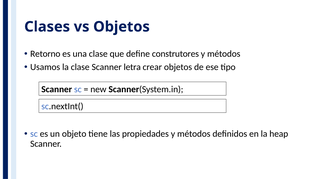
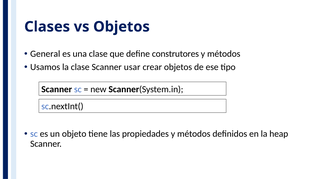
Retorno: Retorno -> General (45, 54)
letra: letra -> usar (132, 67)
